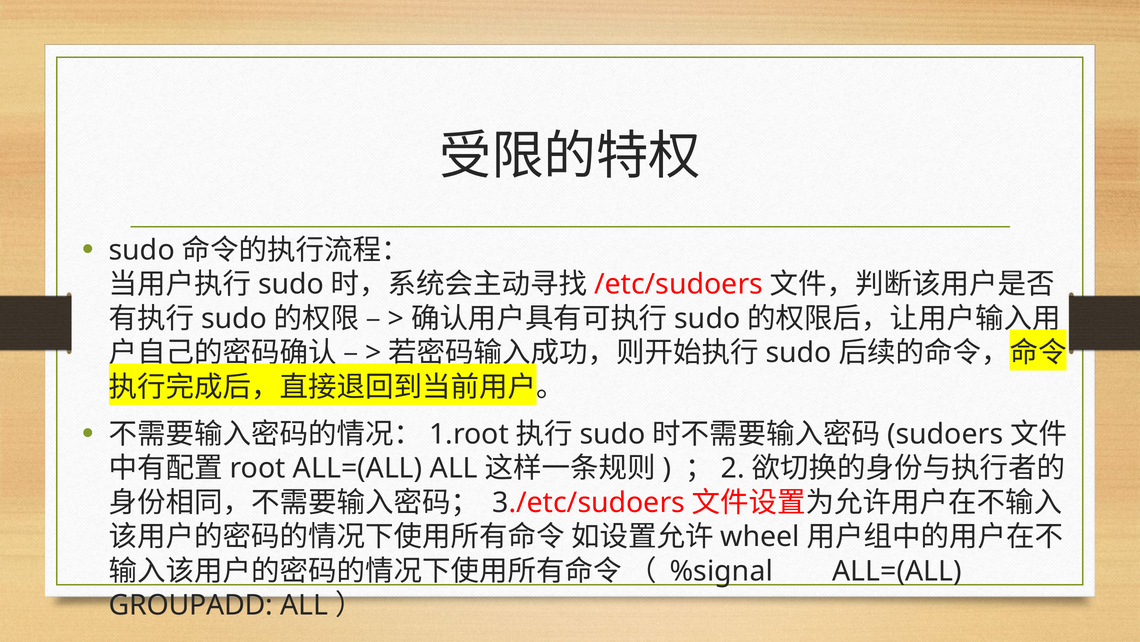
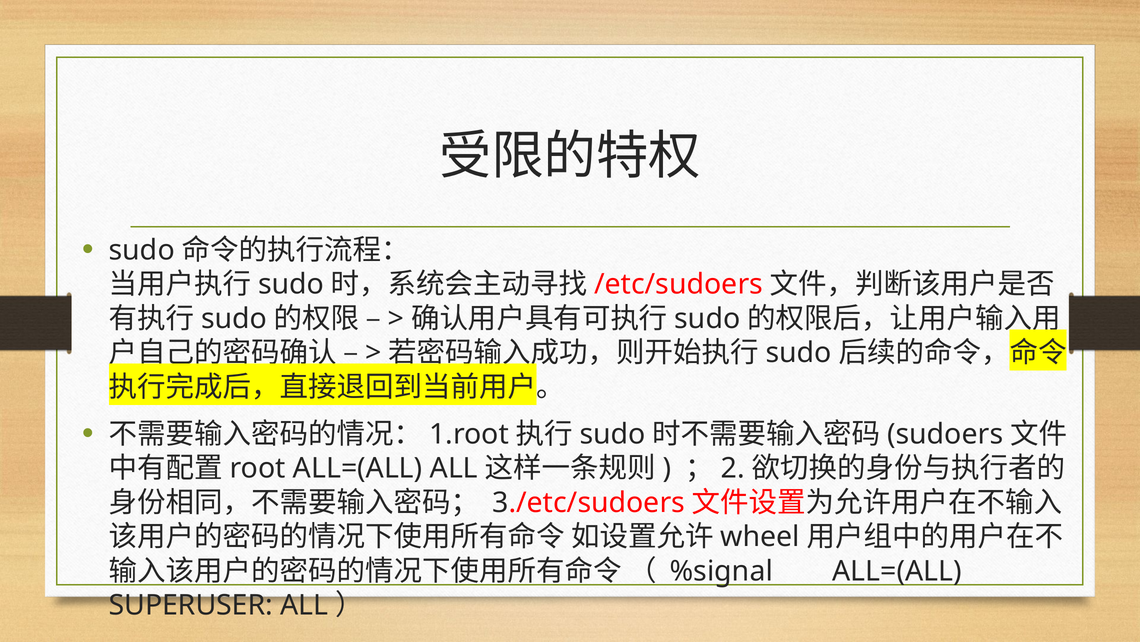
GROUPADD: GROUPADD -> SUPERUSER (191, 605)
